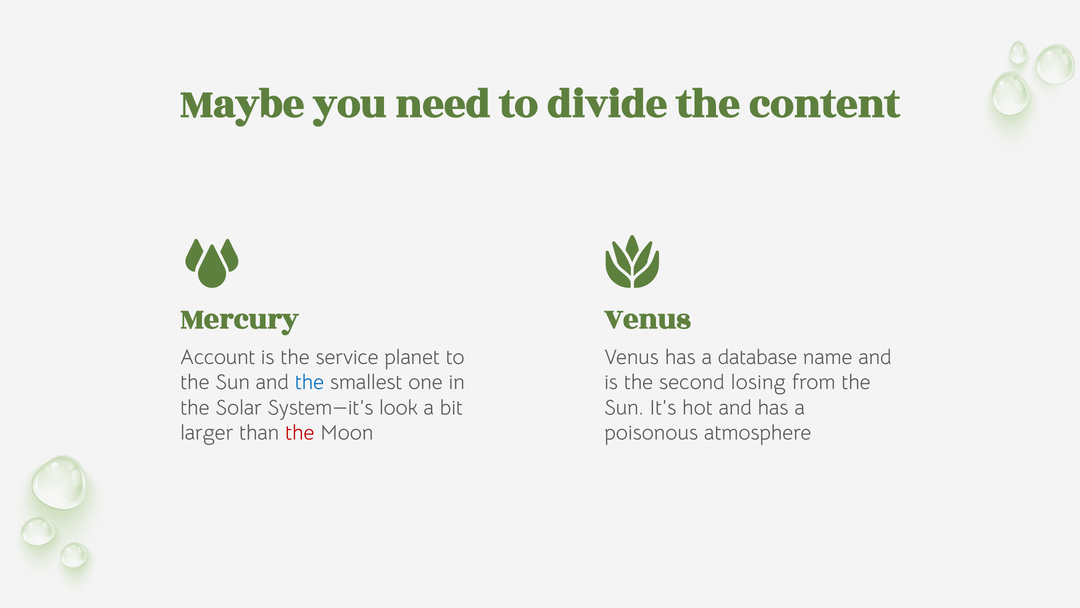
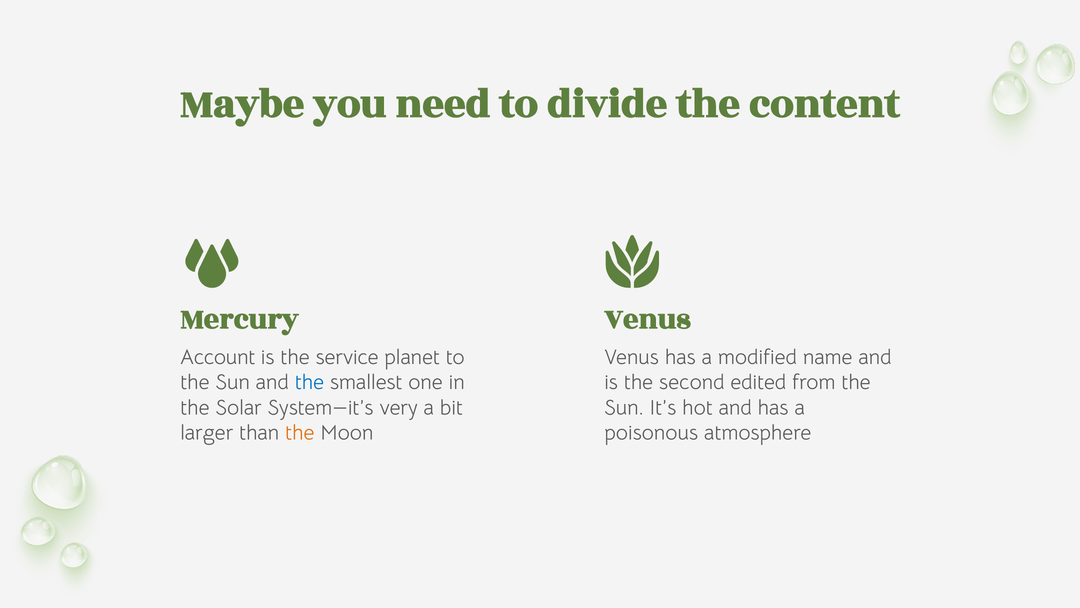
database: database -> modified (757, 357)
losing: losing -> edited (758, 382)
look: look -> very (399, 407)
the colour: red -> orange (300, 432)
